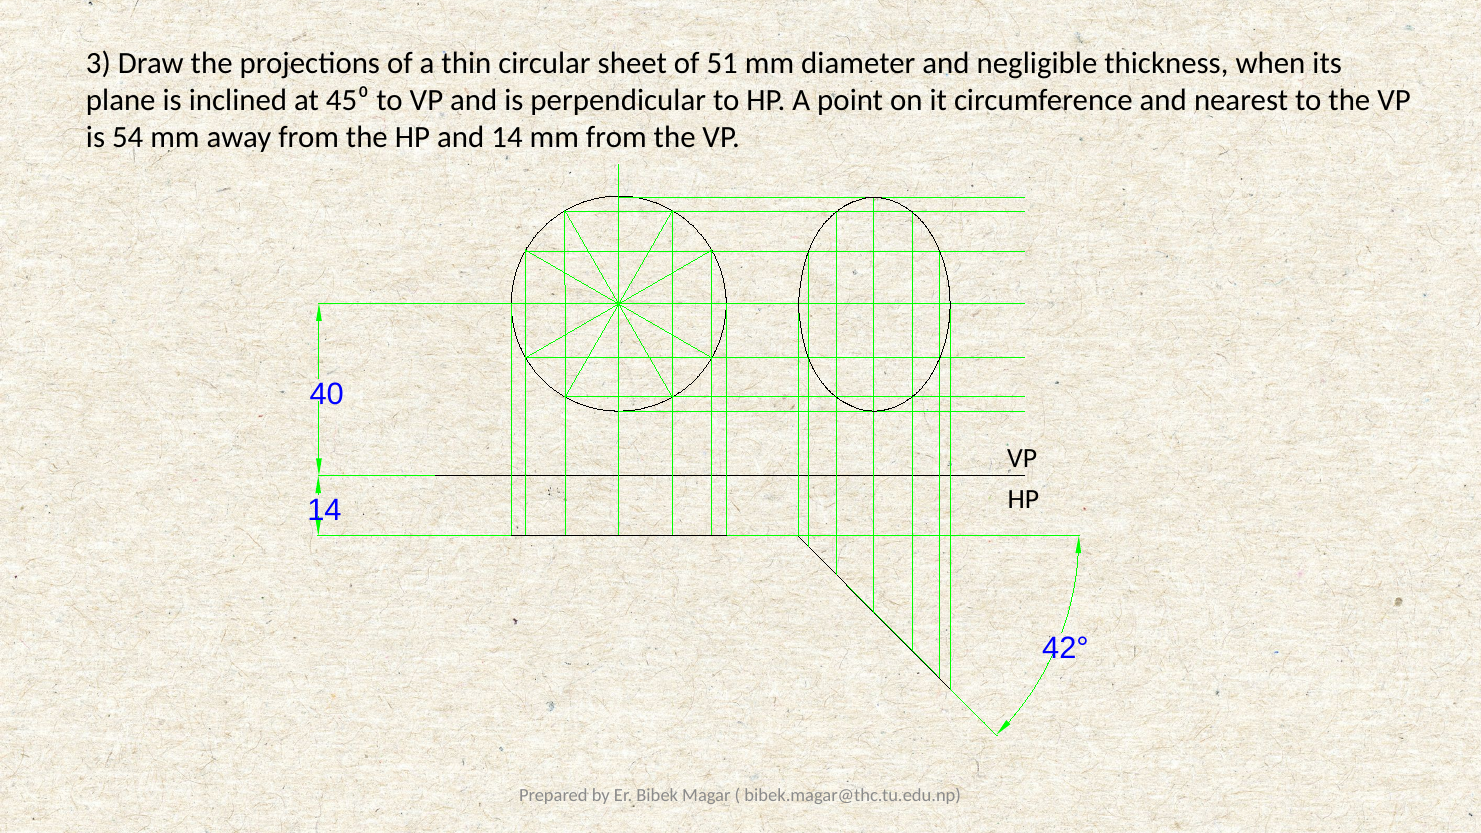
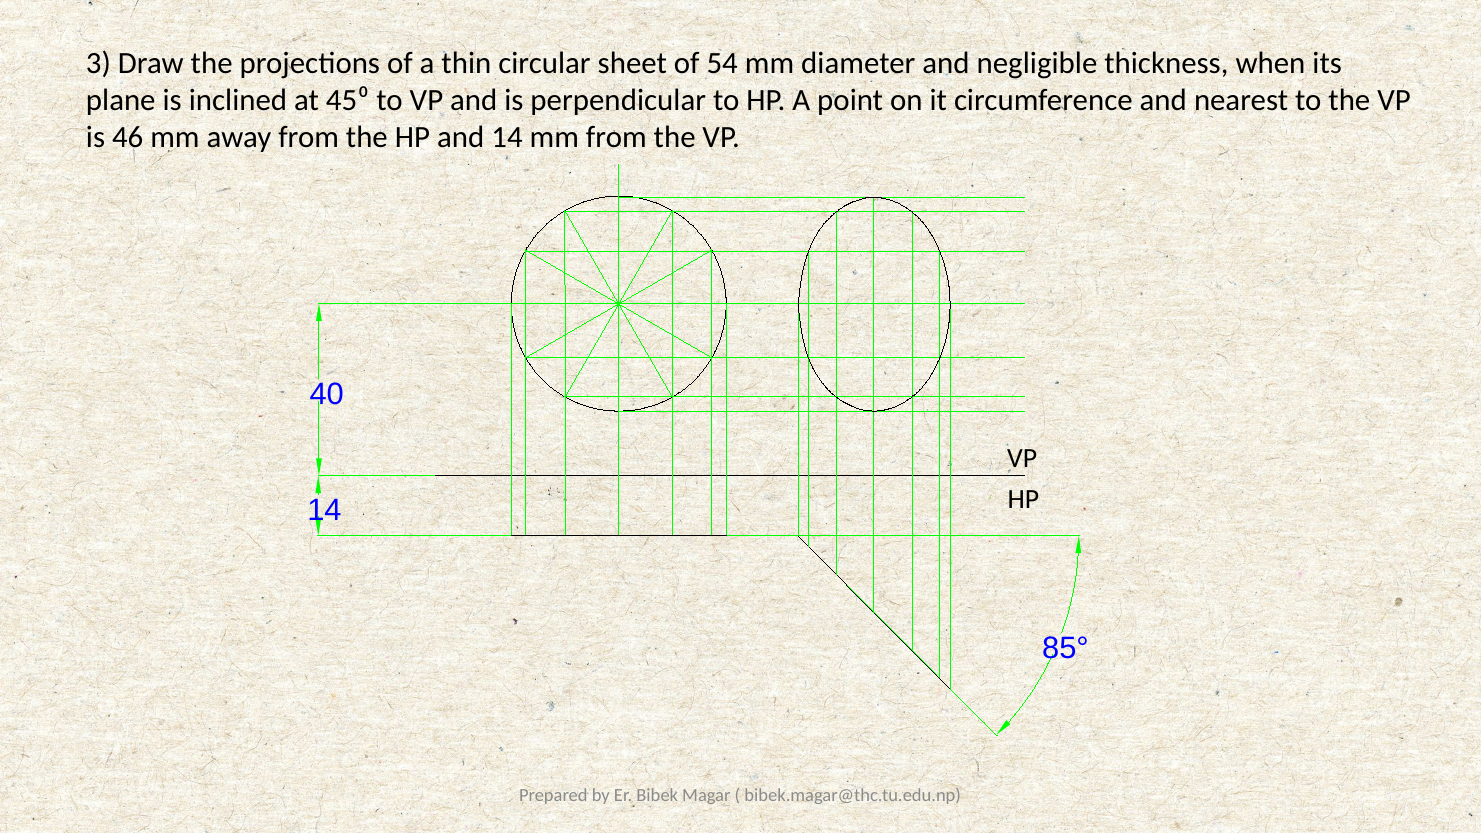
51: 51 -> 54 (722, 64)
54: 54 -> 46 (128, 138)
42°: 42° -> 85° (1065, 648)
